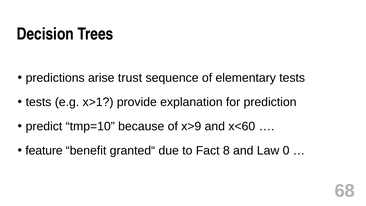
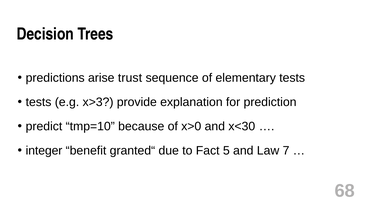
x>1: x>1 -> x>3 (98, 102)
x>9: x>9 -> x>0 (191, 126)
x<60: x<60 -> x<30 (242, 126)
feature: feature -> integer (44, 151)
8: 8 -> 5 (226, 151)
0: 0 -> 7 (286, 151)
